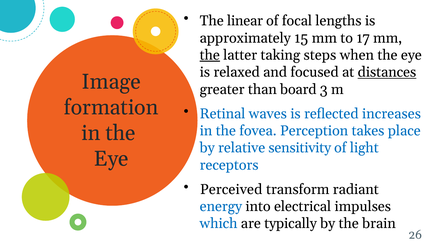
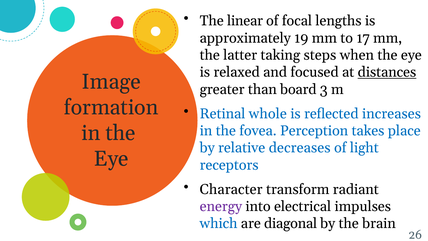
15: 15 -> 19 (301, 38)
the underline: present -> none (210, 55)
waves: waves -> whole (268, 114)
sensitivity: sensitivity -> decreases (300, 148)
Perceived: Perceived -> Character (231, 189)
energy colour: blue -> purple (221, 206)
typically: typically -> diagonal (291, 223)
